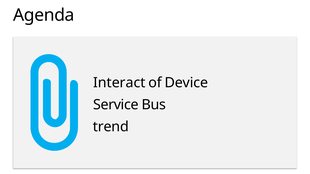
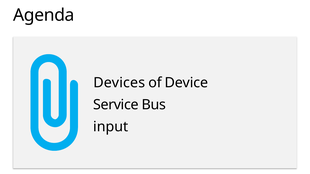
Interact: Interact -> Devices (119, 83)
trend: trend -> input (111, 127)
